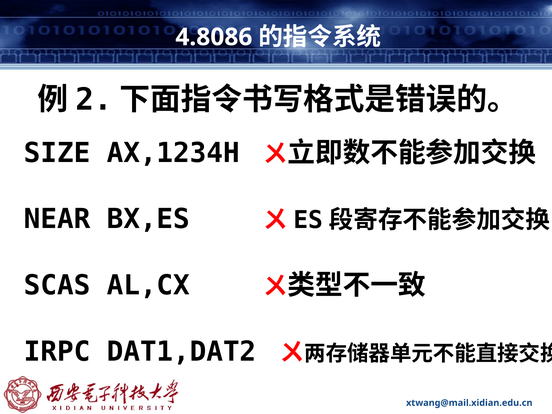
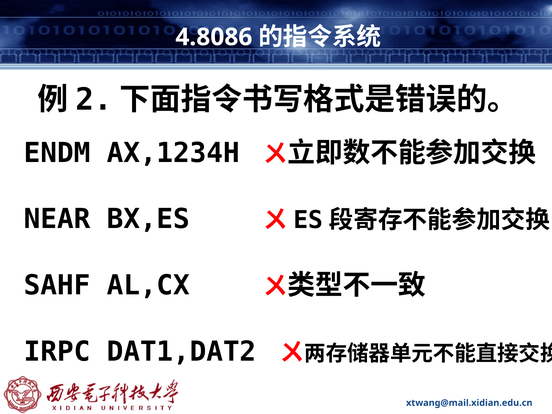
SIZE: SIZE -> ENDM (57, 153)
SCAS: SCAS -> SAHF (57, 285)
